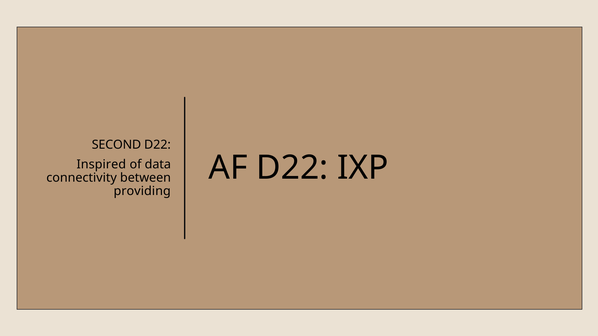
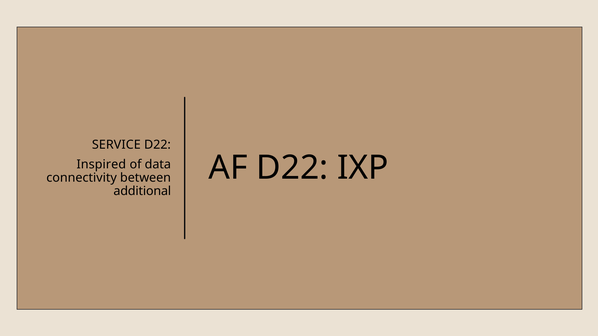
SECOND: SECOND -> SERVICE (116, 145)
providing: providing -> additional (142, 191)
